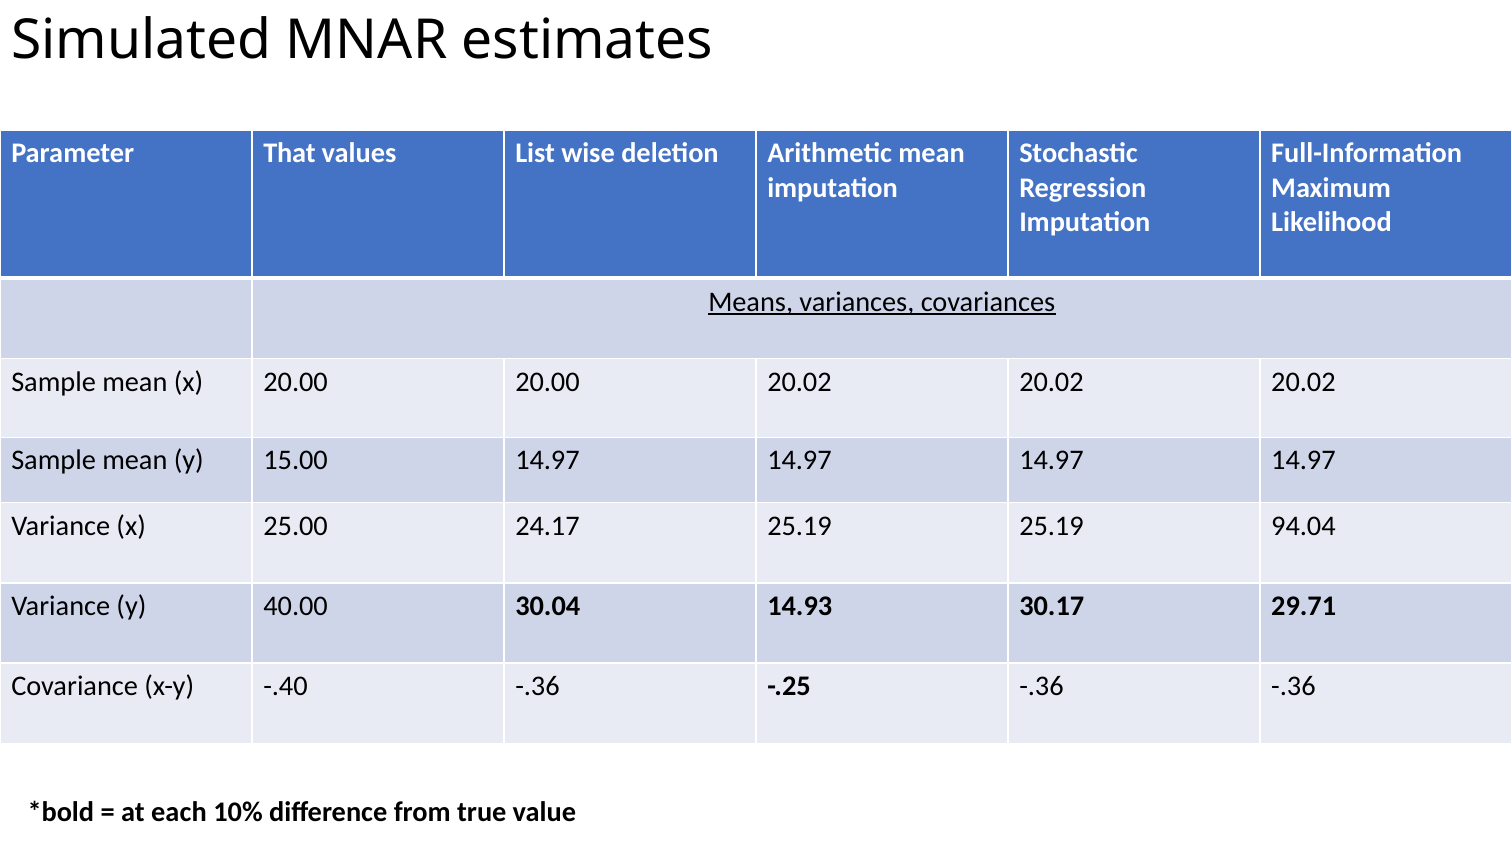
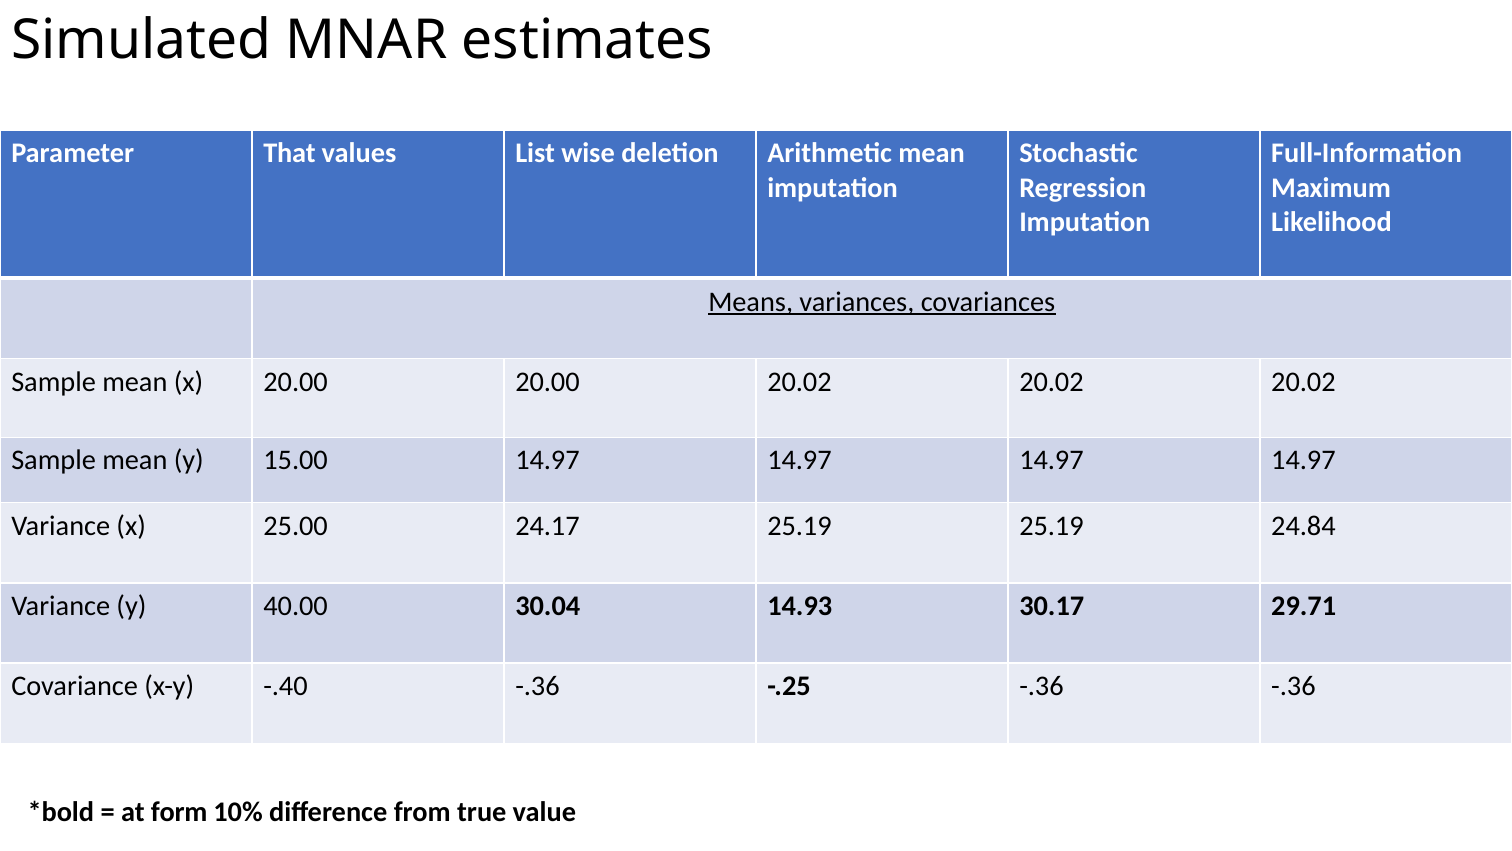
94.04: 94.04 -> 24.84 (1303, 526)
each: each -> form (179, 812)
